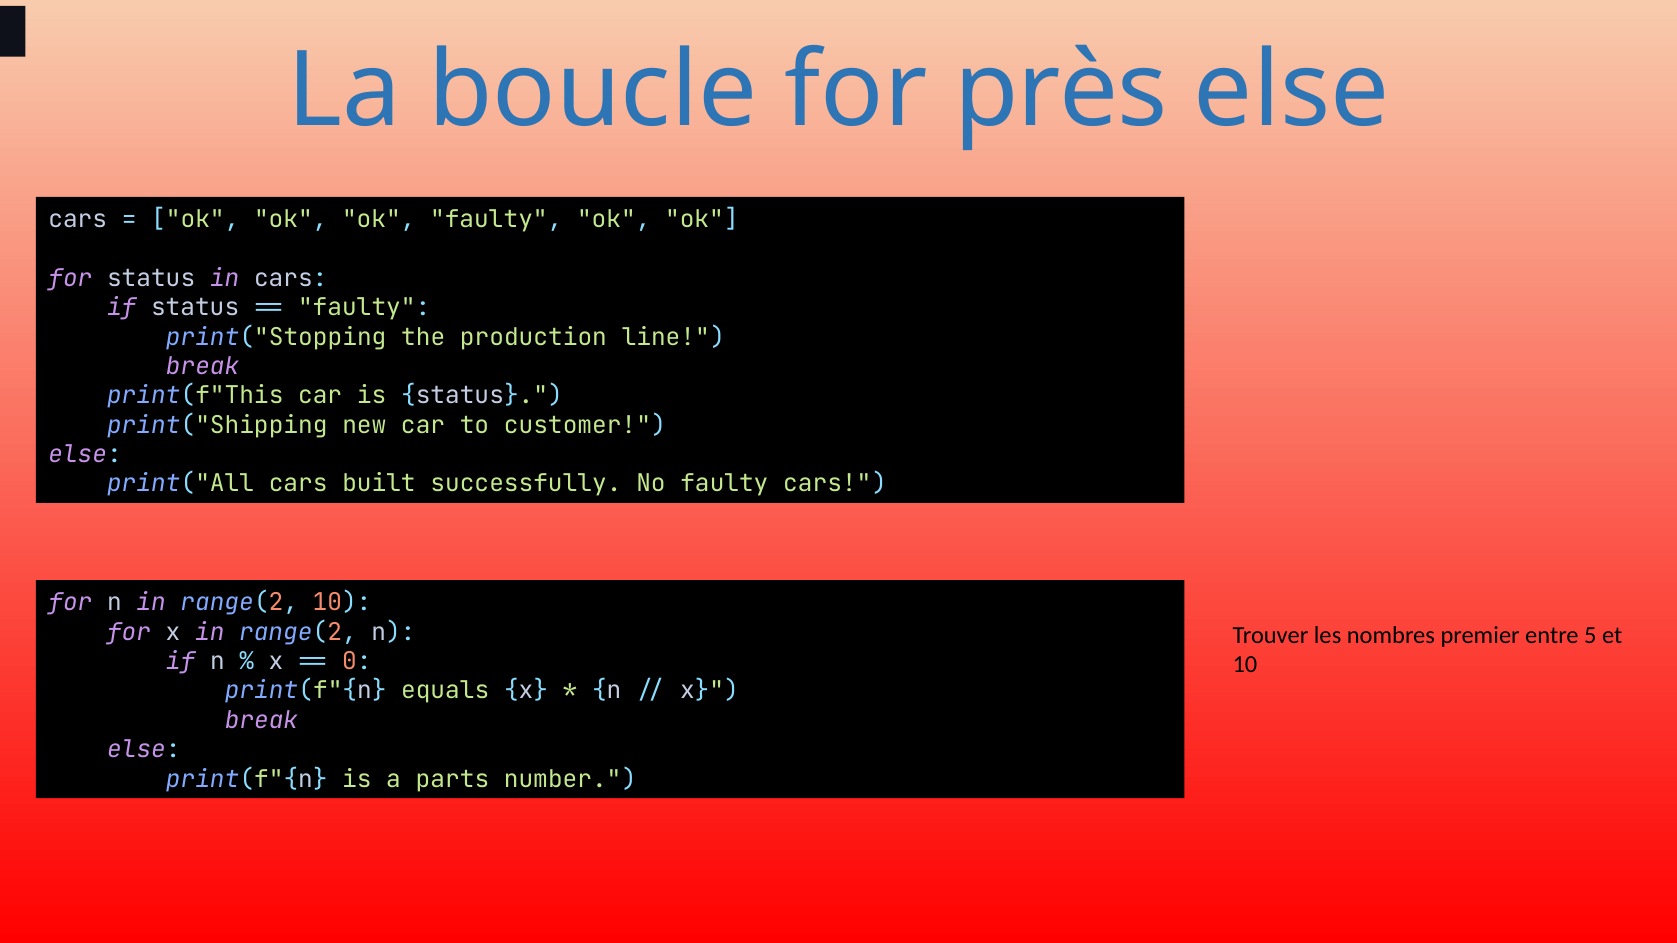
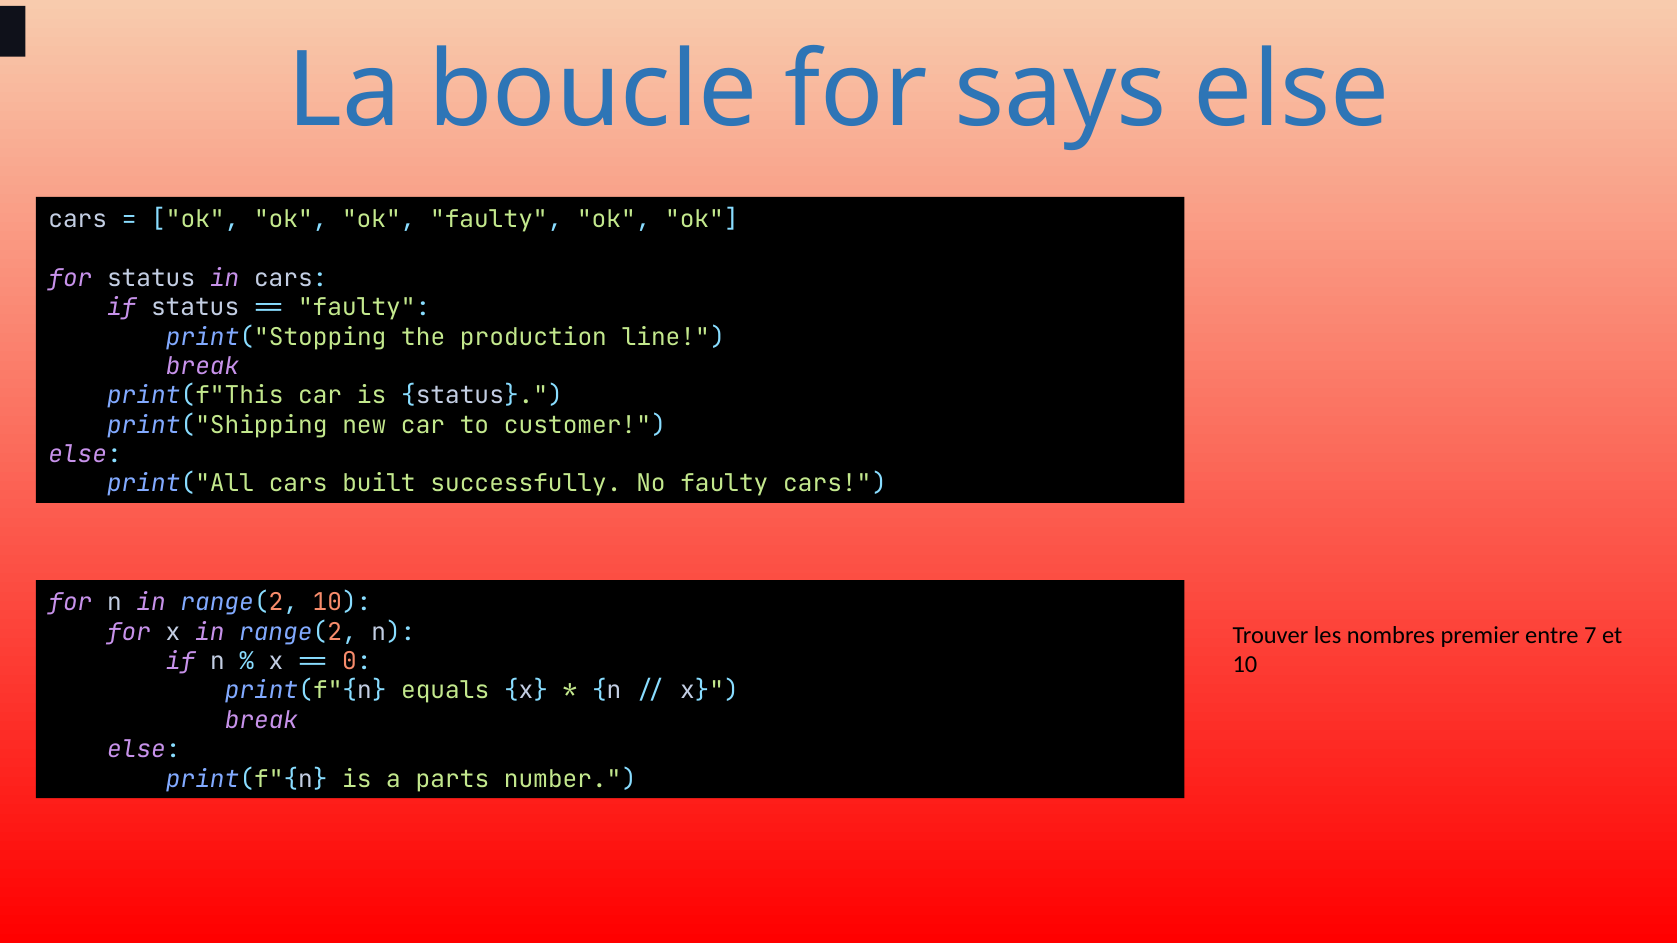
près: près -> says (1061, 90)
5: 5 -> 7 (1590, 636)
